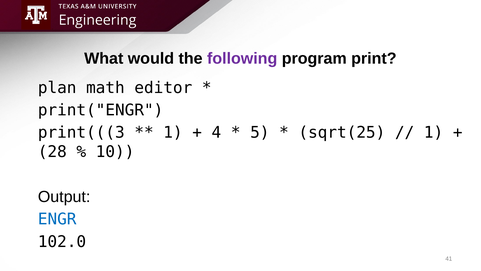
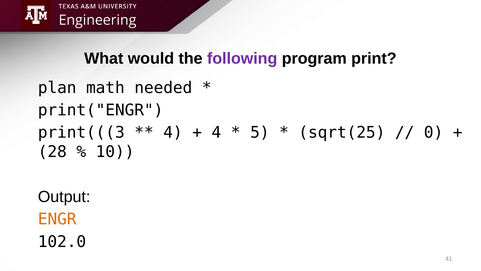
editor: editor -> needed (163, 88)
1: 1 -> 4 (173, 132)
1: 1 -> 0 (434, 132)
ENGR colour: blue -> orange (57, 219)
